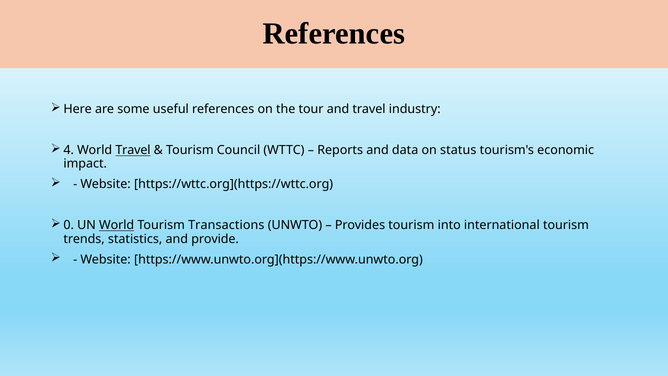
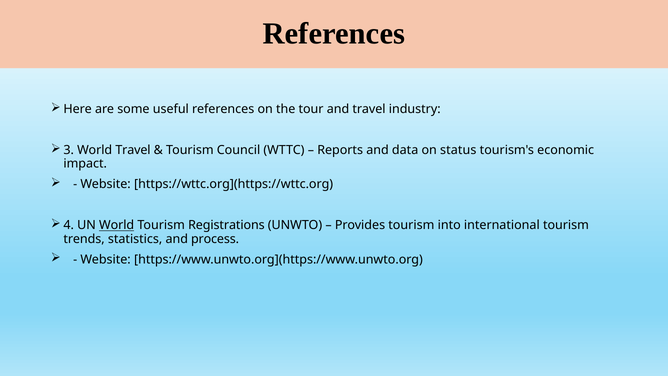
4: 4 -> 3 (69, 150)
Travel underline: present -> none (133, 150)
0: 0 -> 4 (69, 225)
Transactions: Transactions -> Registrations (226, 225)
provide: provide -> process (215, 239)
